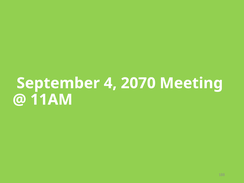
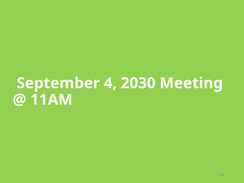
2070: 2070 -> 2030 (138, 83)
